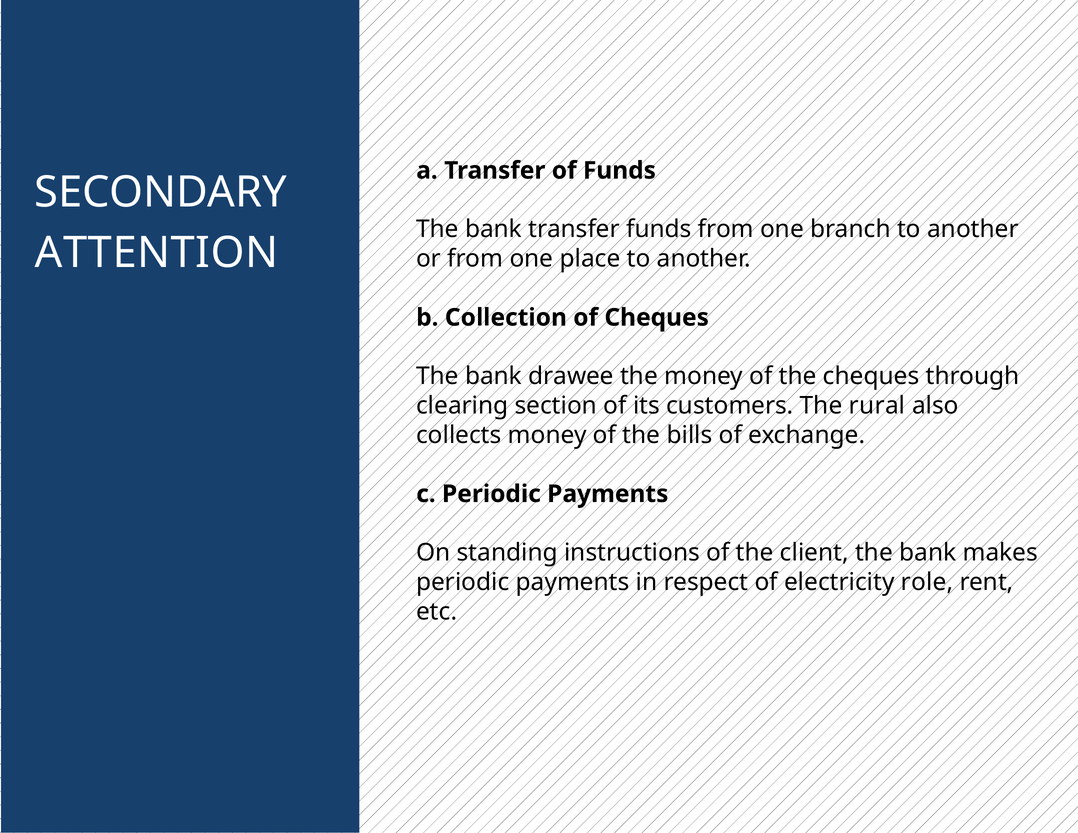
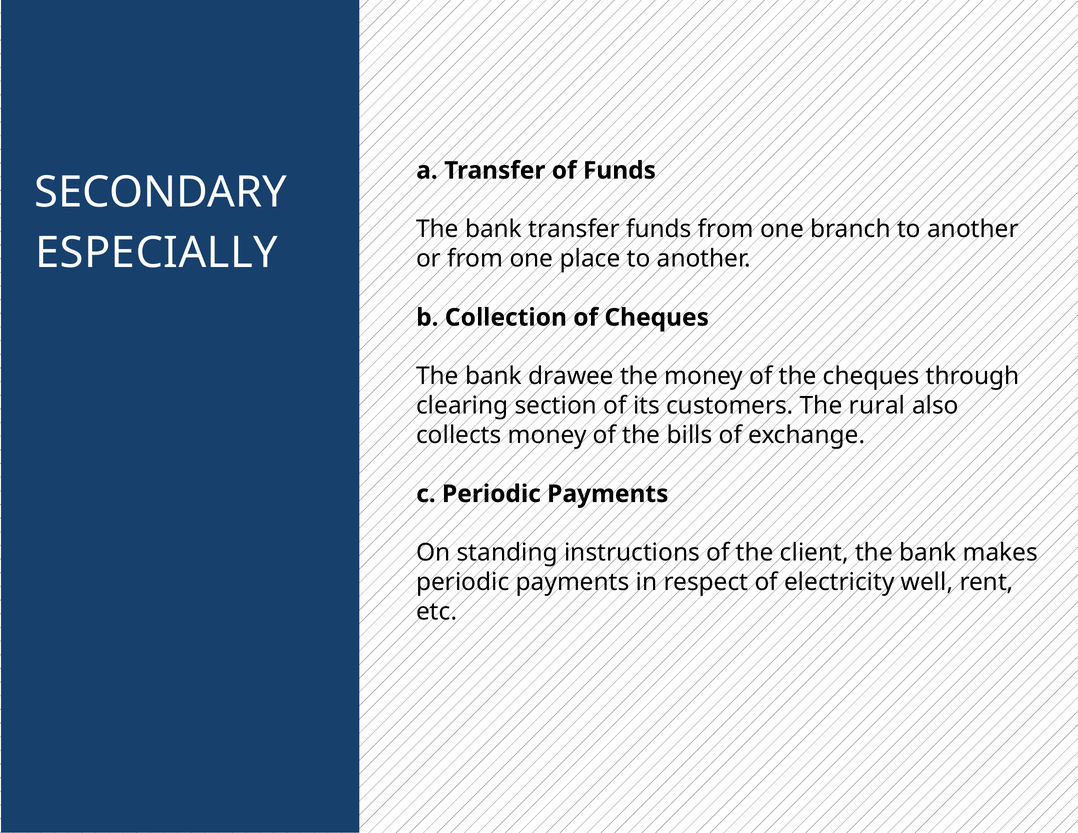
ATTENTION: ATTENTION -> ESPECIALLY (157, 253)
role: role -> well (927, 582)
